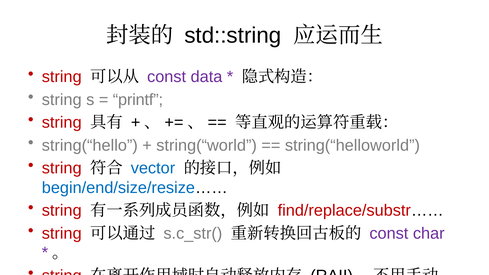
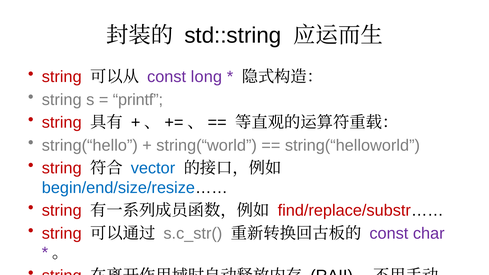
data: data -> long (206, 77)
